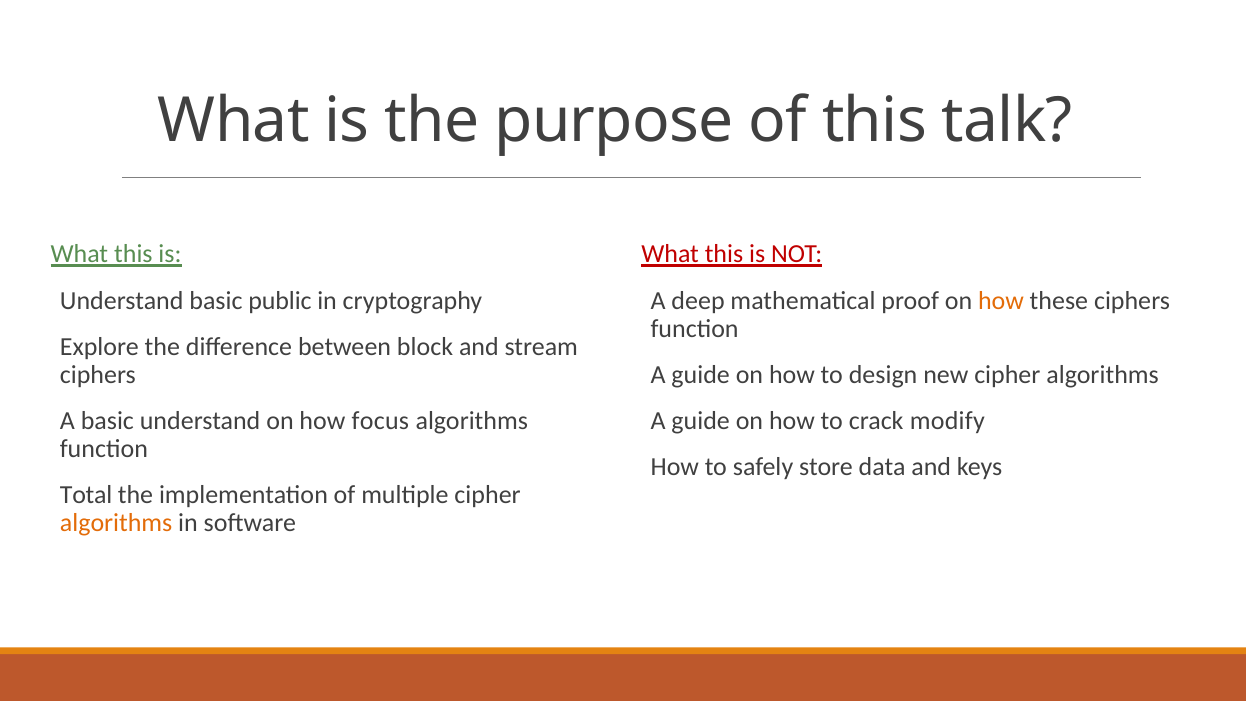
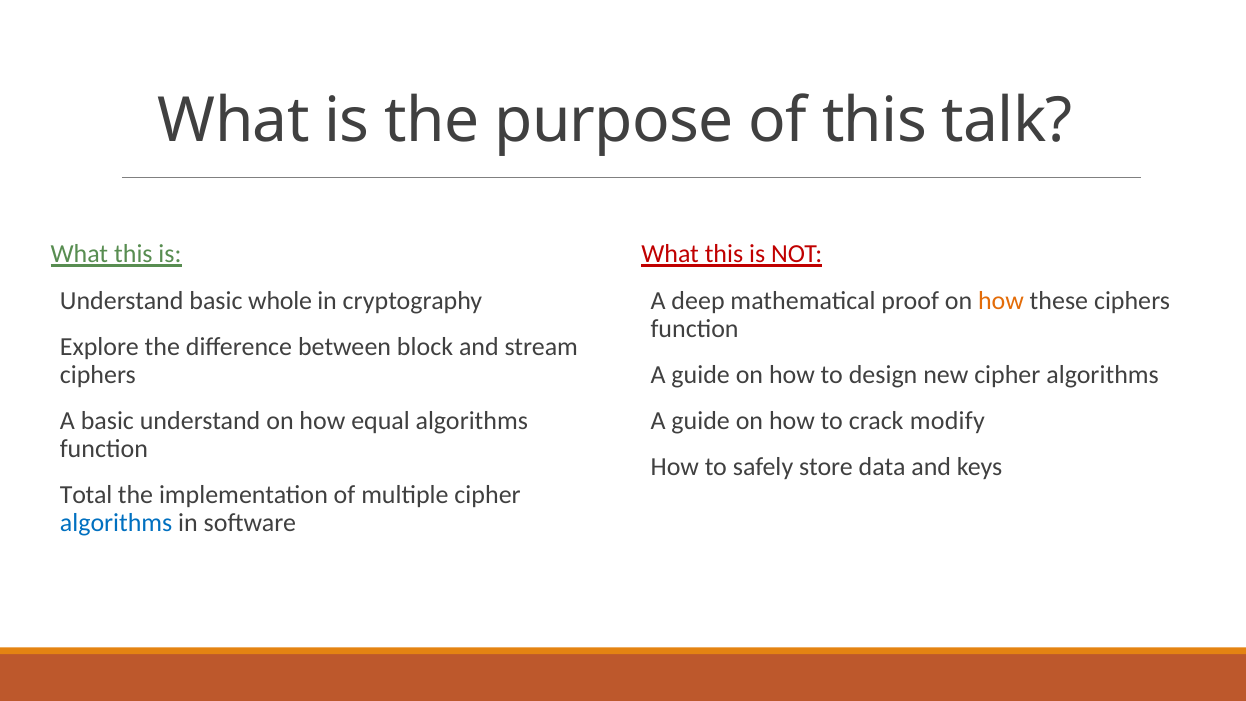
public: public -> whole (280, 300)
focus: focus -> equal (381, 421)
algorithms colour: orange -> blue (116, 523)
